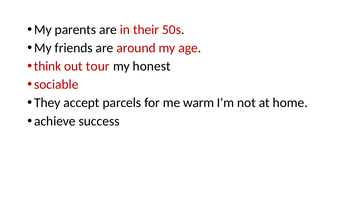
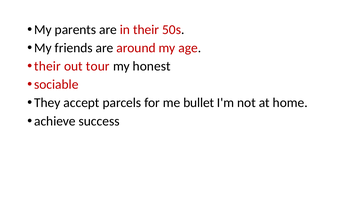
think: think -> their (47, 66)
warm: warm -> bullet (199, 103)
